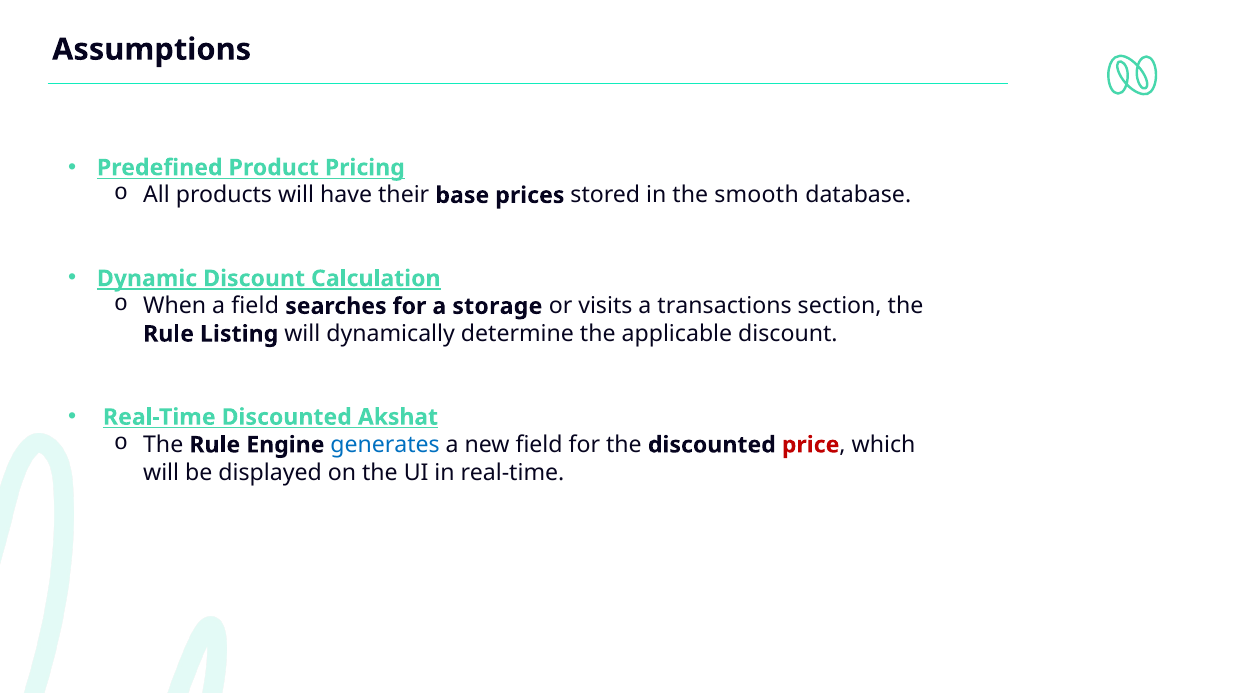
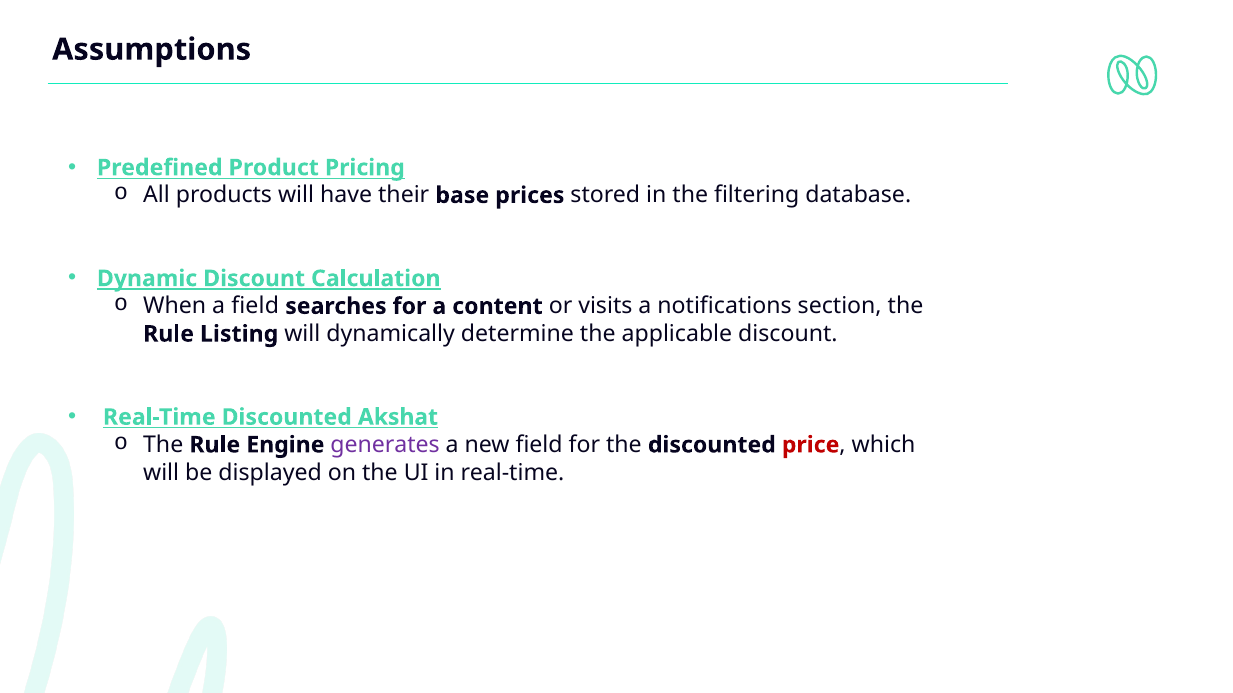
smooth: smooth -> filtering (757, 196)
storage: storage -> content (497, 306)
transactions: transactions -> notifications (725, 306)
generates colour: blue -> purple (385, 445)
